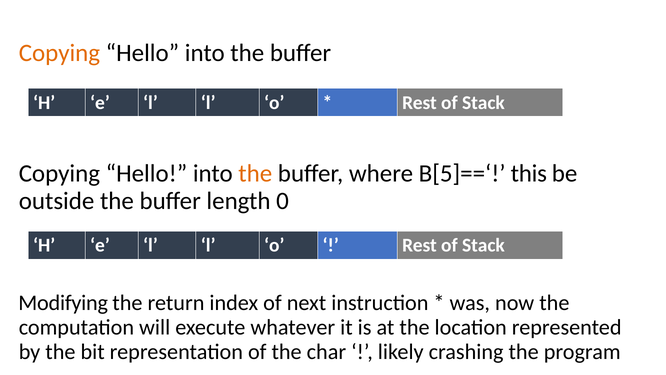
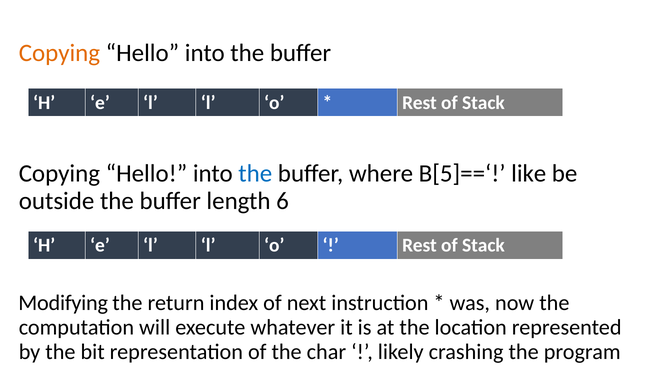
the colour: orange -> blue (255, 173)
this: this -> like (529, 173)
0: 0 -> 6 (283, 201)
